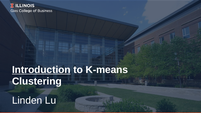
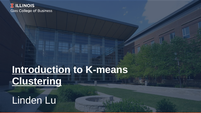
Clustering underline: none -> present (37, 81)
